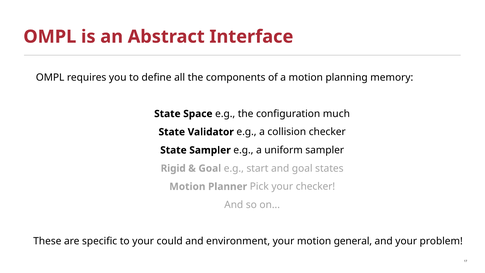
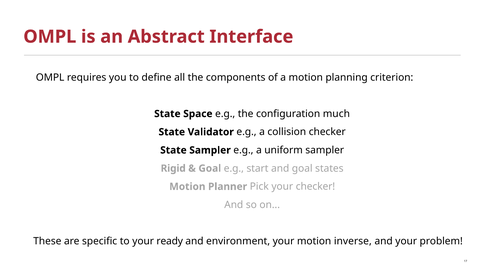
memory: memory -> criterion (392, 77)
could: could -> ready (170, 241)
general: general -> inverse (353, 241)
